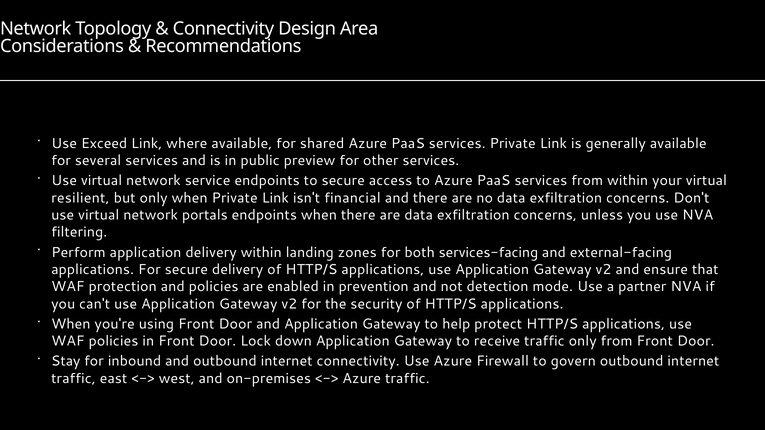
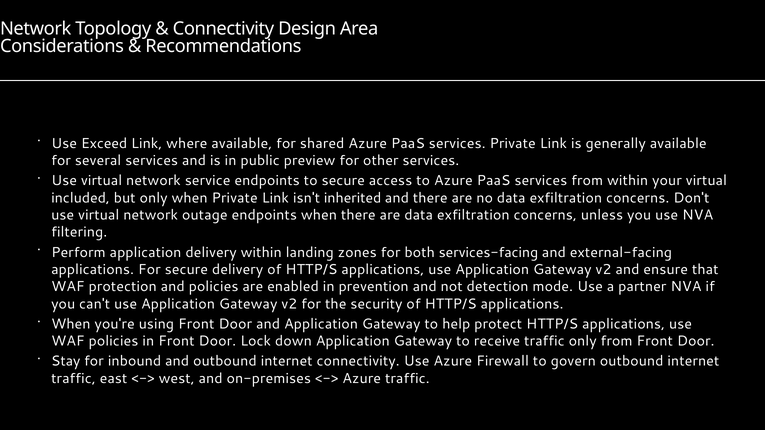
resilient: resilient -> included (81, 198)
financial: financial -> inherited (353, 198)
portals: portals -> outage (205, 215)
